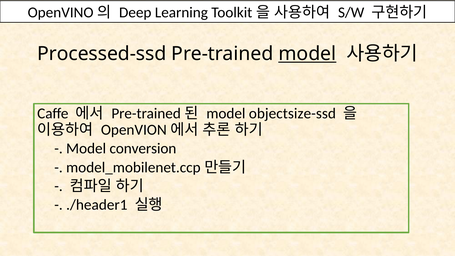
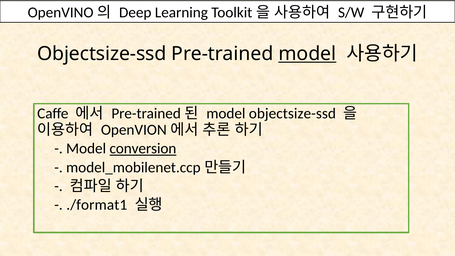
Processed-ssd: Processed-ssd -> Objectsize-ssd (102, 54)
conversion underline: none -> present (143, 149)
./header1: ./header1 -> ./format1 (97, 205)
